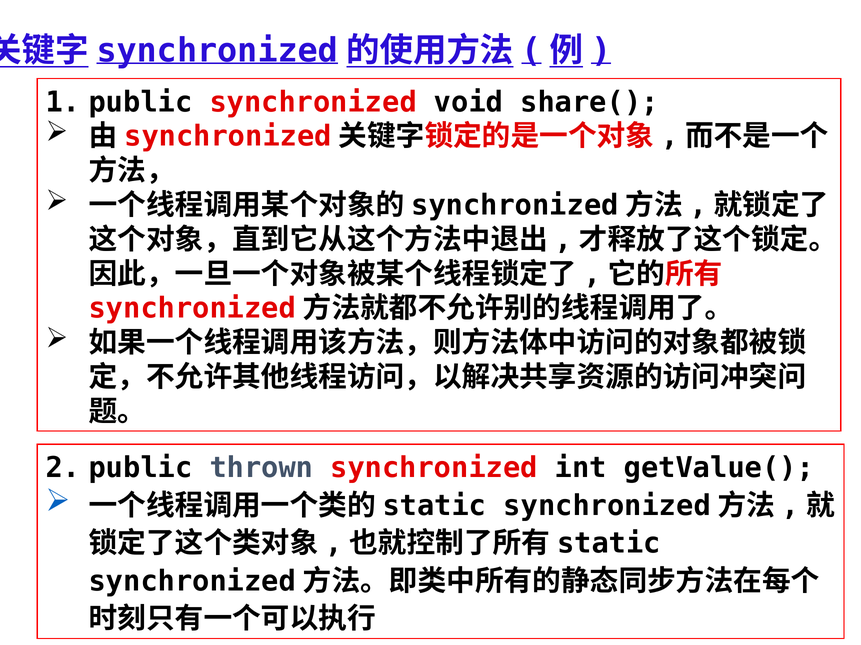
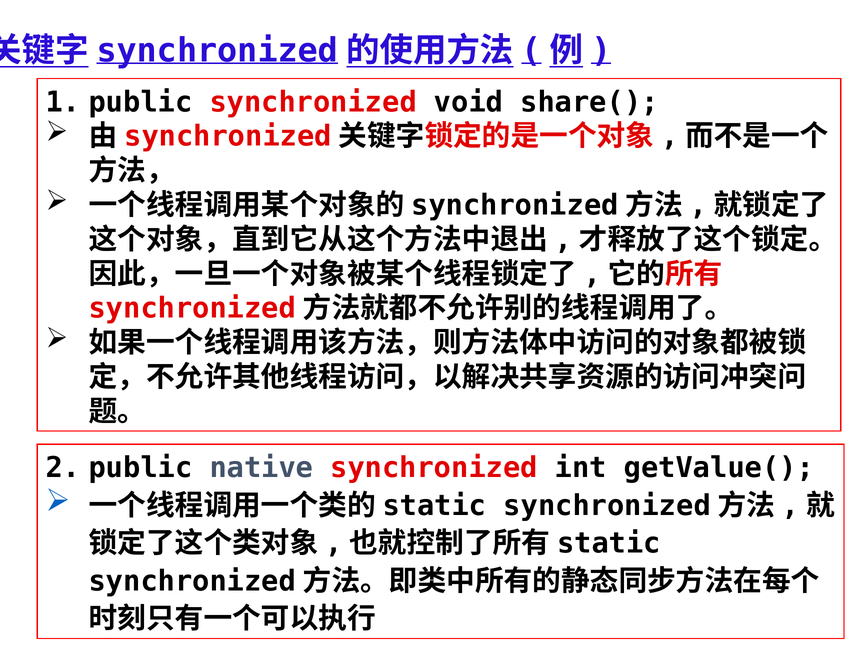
thrown: thrown -> native (261, 468)
